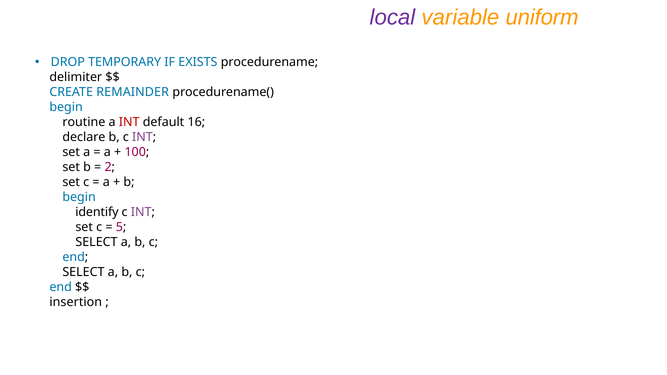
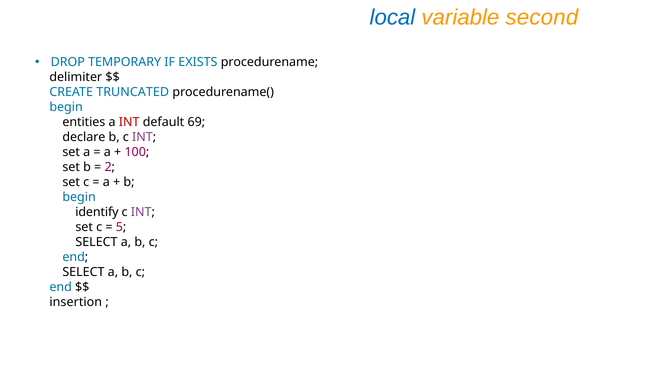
local colour: purple -> blue (392, 17)
uniform: uniform -> second (542, 17)
REMAINDER: REMAINDER -> TRUNCATED (133, 92)
routine: routine -> entities (84, 122)
16: 16 -> 69 (196, 122)
